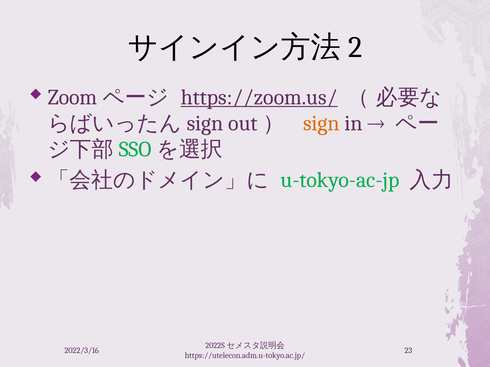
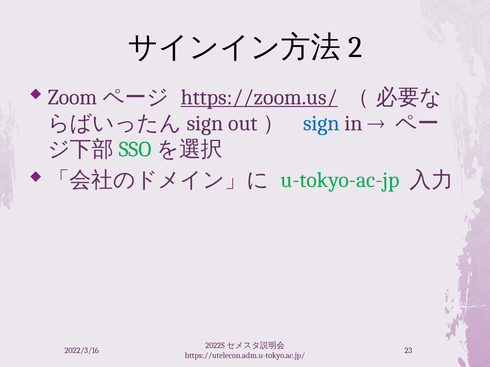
sign colour: orange -> blue (321, 124)
